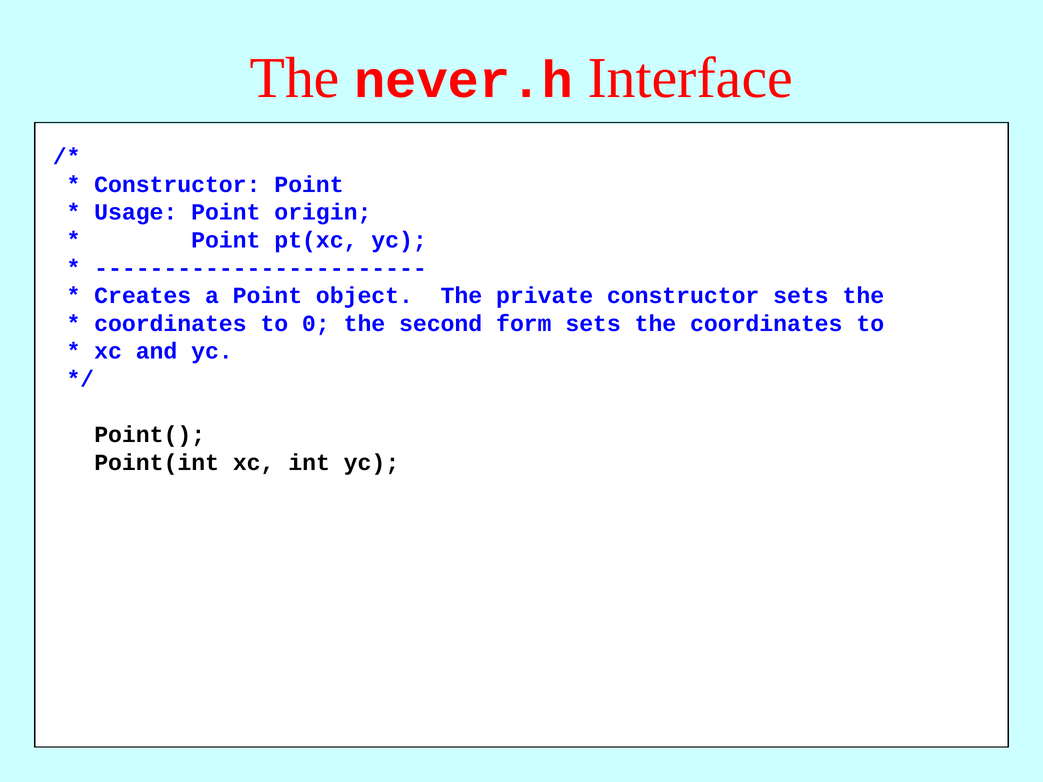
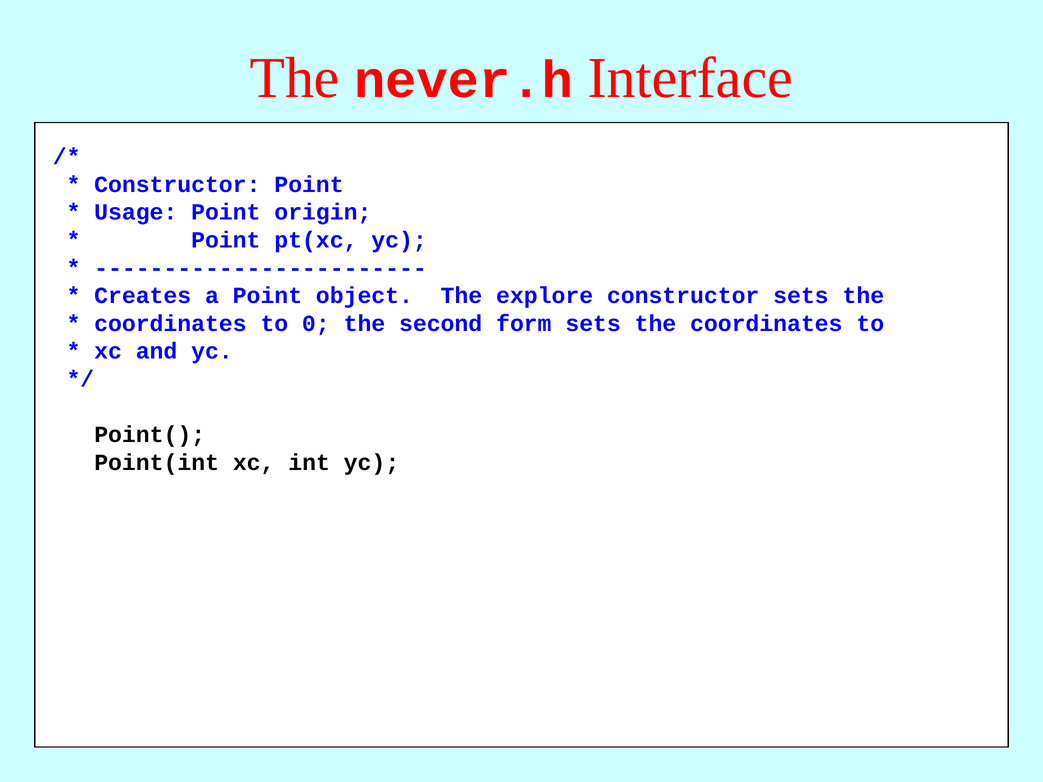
private: private -> explore (545, 296)
